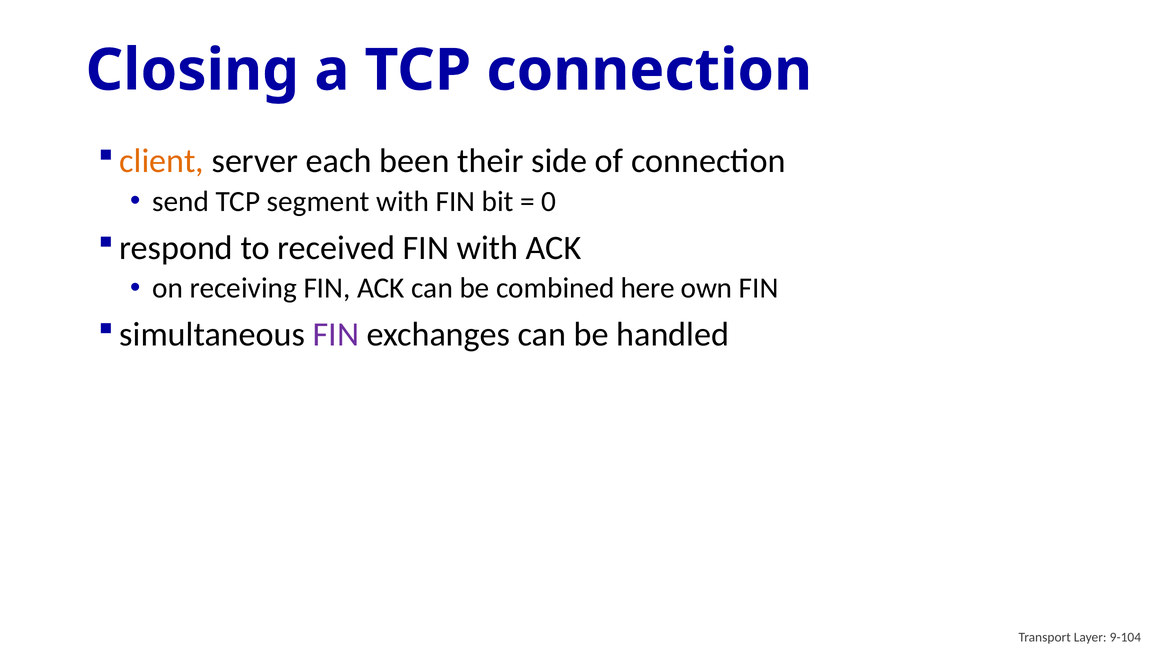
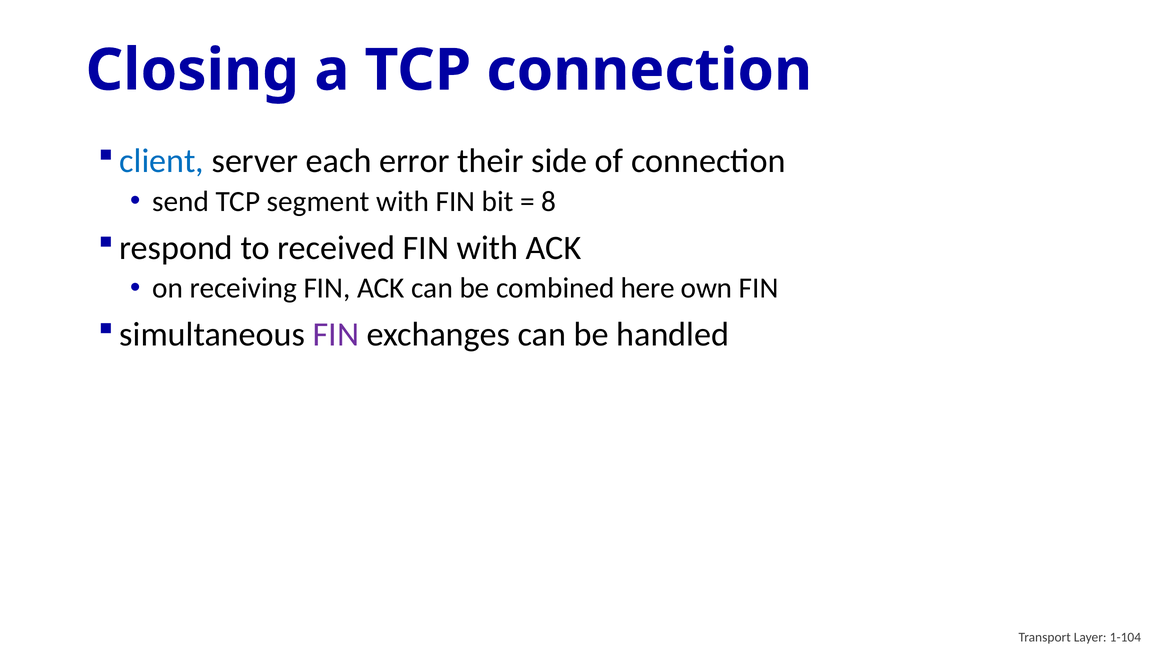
client colour: orange -> blue (162, 161)
been: been -> error (414, 161)
0: 0 -> 8 (549, 202)
9-104: 9-104 -> 1-104 (1125, 638)
